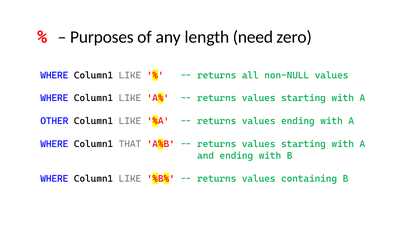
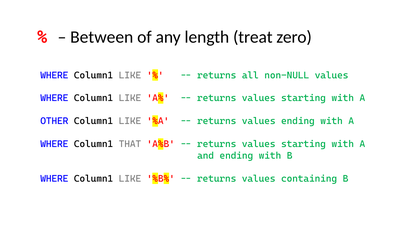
Purposes: Purposes -> Between (102, 37)
need: need -> treat (253, 37)
